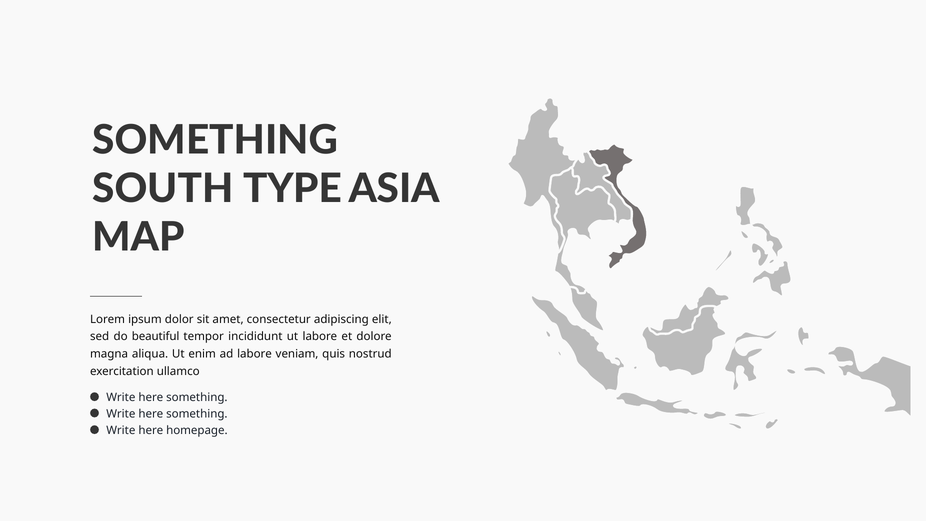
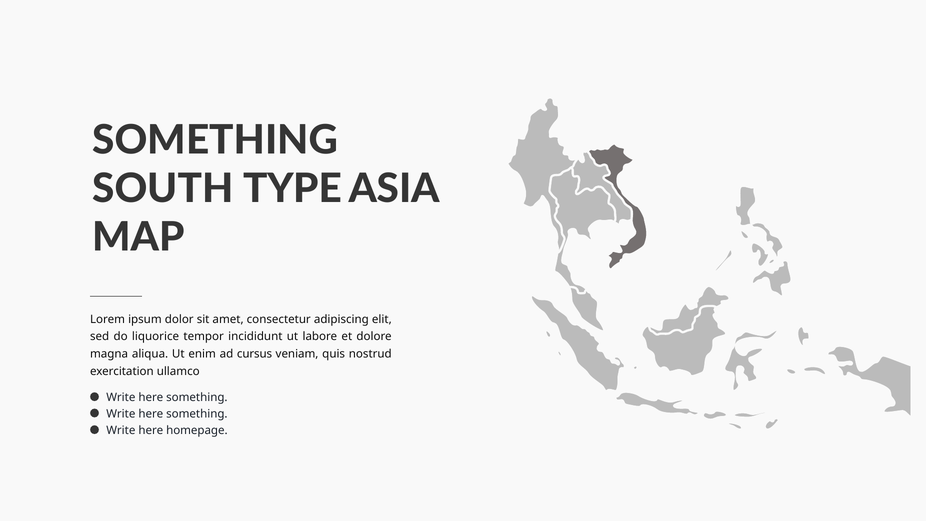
beautiful: beautiful -> liquorice (156, 336)
ad labore: labore -> cursus (255, 354)
